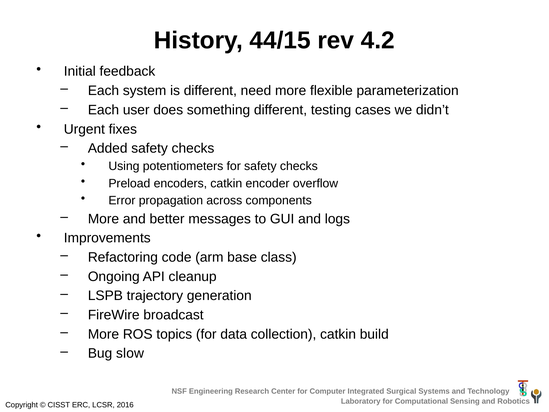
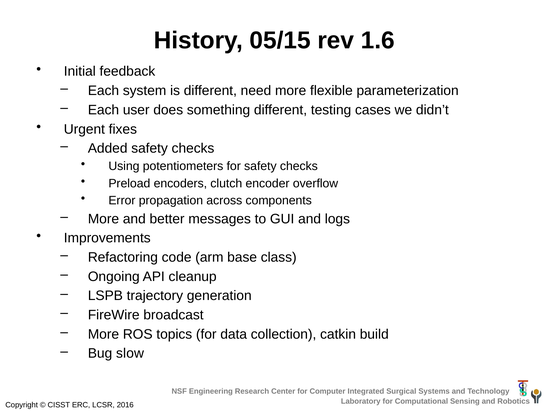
44/15: 44/15 -> 05/15 (280, 41)
4.2: 4.2 -> 1.6 (378, 41)
encoders catkin: catkin -> clutch (226, 183)
